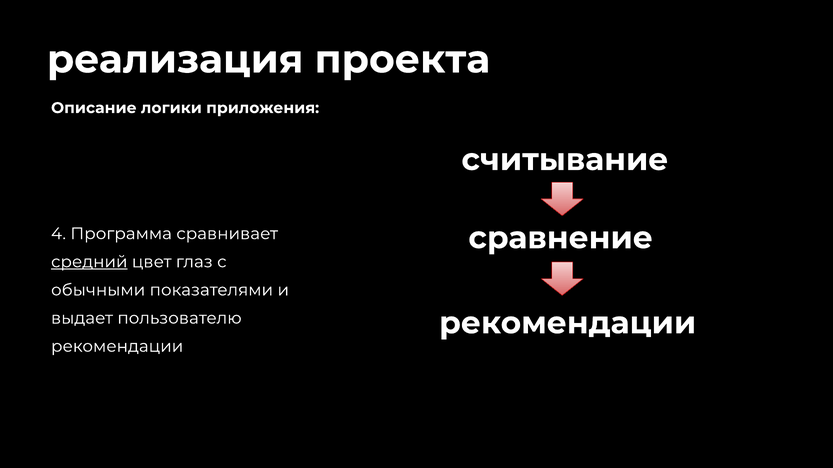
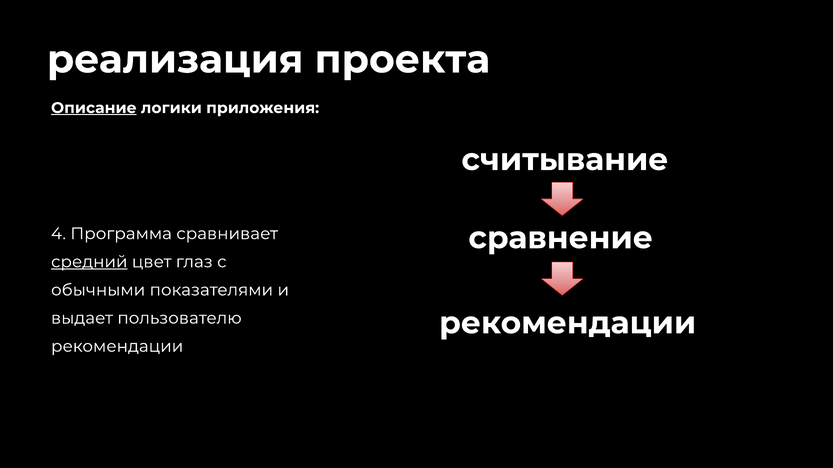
Описание underline: none -> present (94, 108)
